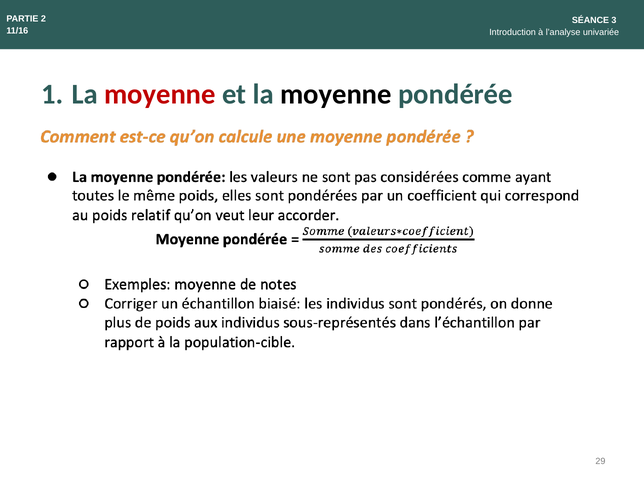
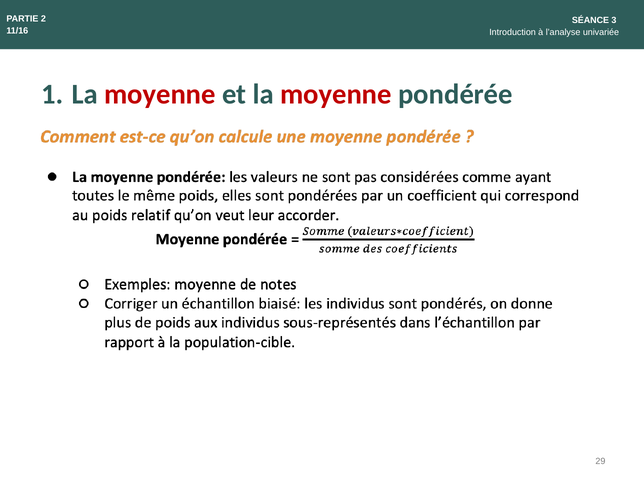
moyenne colour: black -> red (336, 94)
